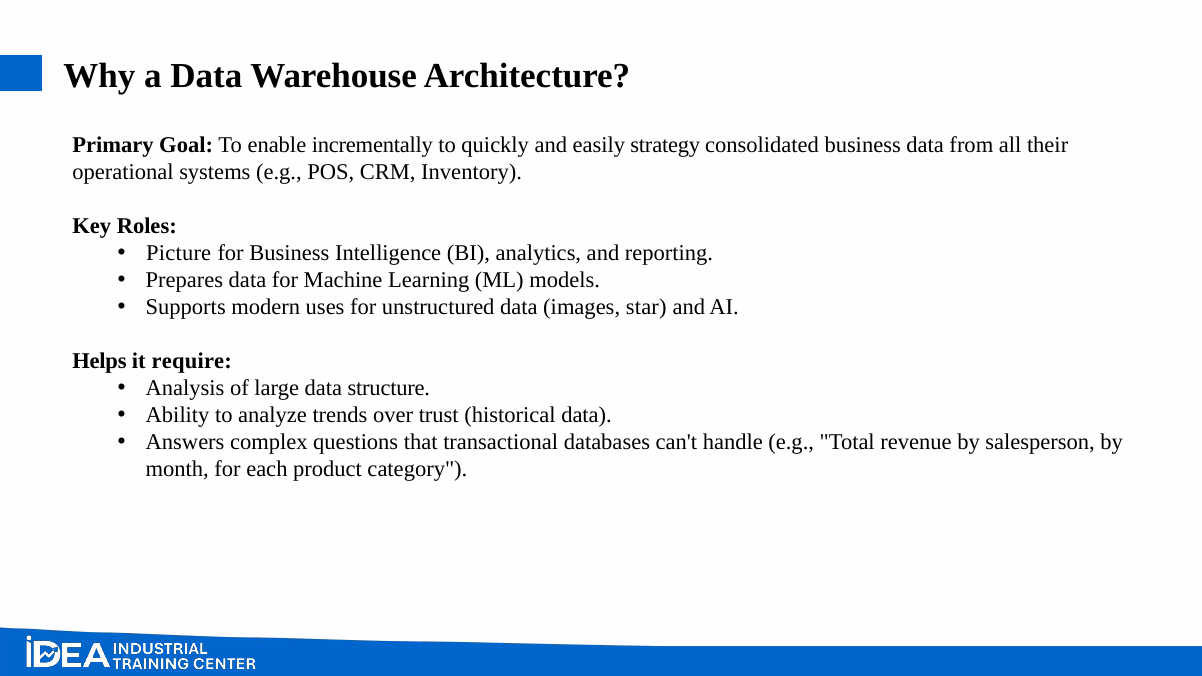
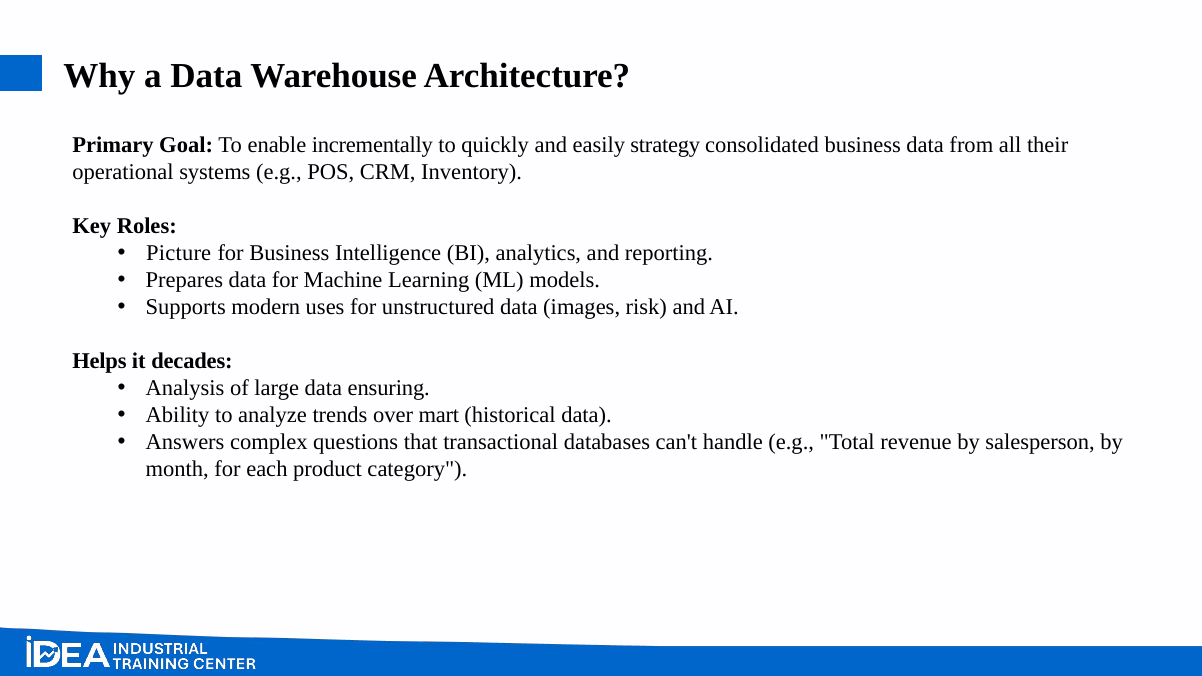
star: star -> risk (646, 307)
require: require -> decades (192, 361)
structure: structure -> ensuring (389, 388)
trust: trust -> mart (439, 415)
